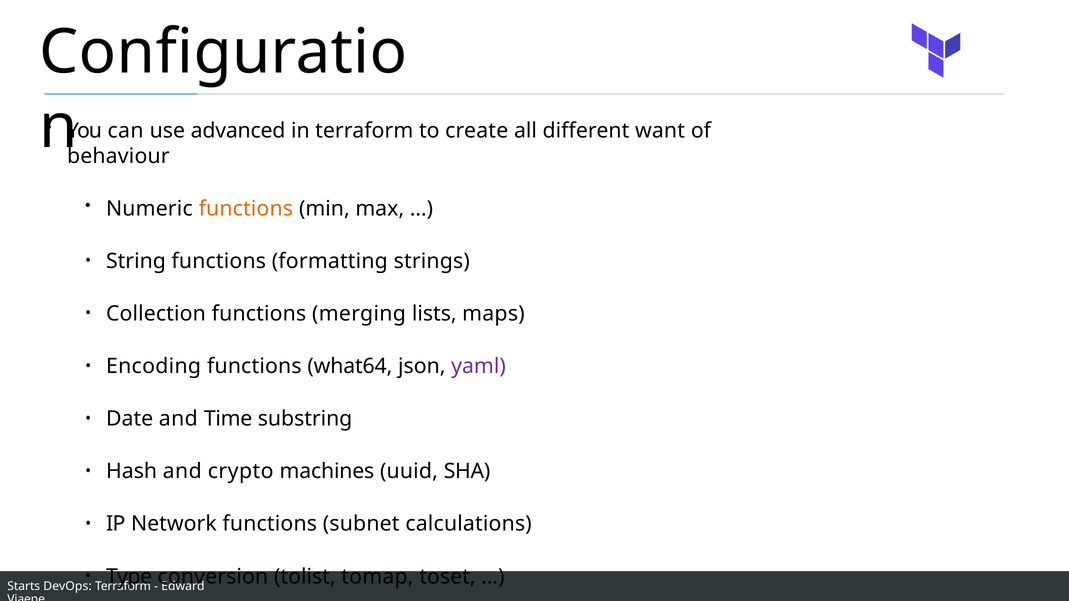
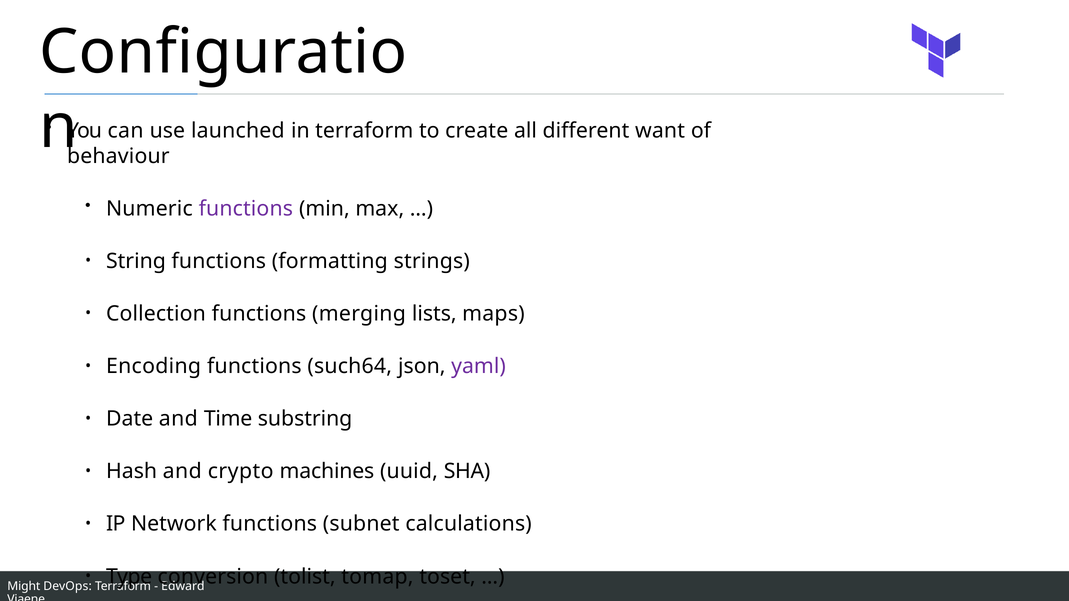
advanced: advanced -> launched (238, 131)
functions colour: orange -> purple (246, 209)
what64: what64 -> such64 (350, 367)
Starts: Starts -> Might (24, 587)
